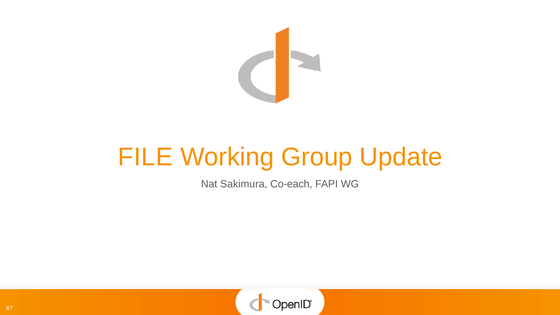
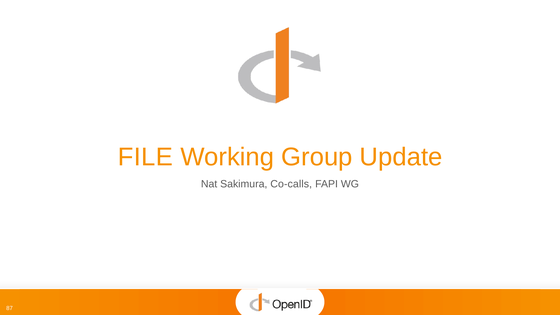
Co-each: Co-each -> Co-calls (291, 184)
